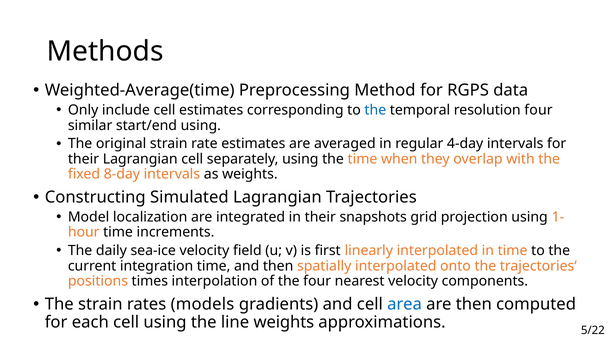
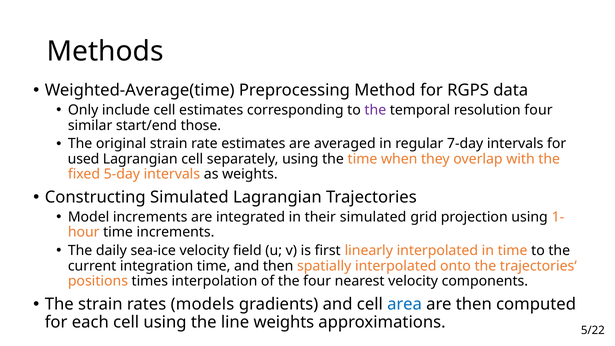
the colour: blue -> purple (375, 110)
start/end using: using -> those (201, 125)
4‐day: 4‐day -> 7‐day (465, 144)
their: their -> used (84, 159)
8‐day: 8‐day -> 5‐day (122, 174)
Model localization: localization -> increments (150, 217)
their snapshots: snapshots -> simulated (373, 217)
